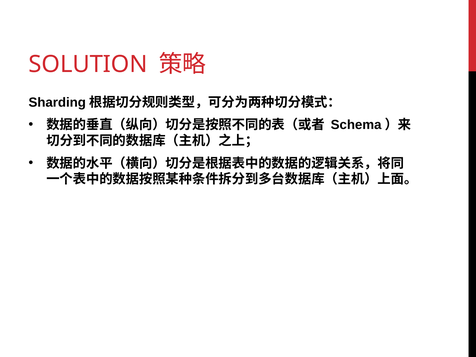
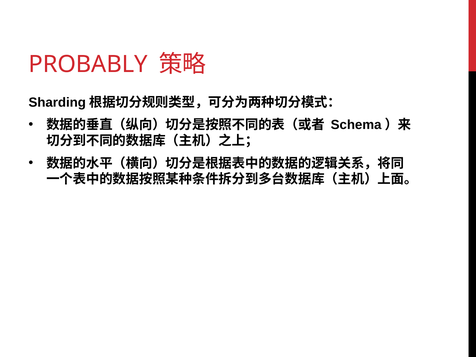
SOLUTION: SOLUTION -> PROBABLY (88, 64)
